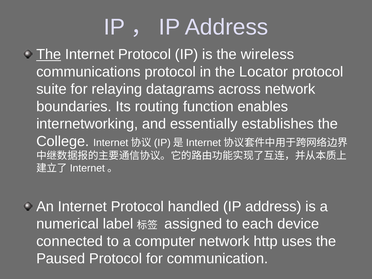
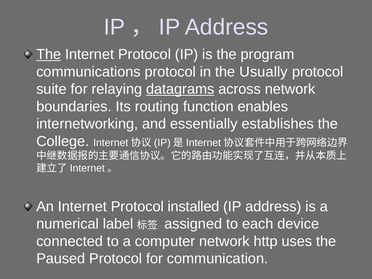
wireless: wireless -> program (268, 54)
Locator: Locator -> Usually (264, 72)
datagrams underline: none -> present (180, 89)
handled: handled -> installed (194, 207)
